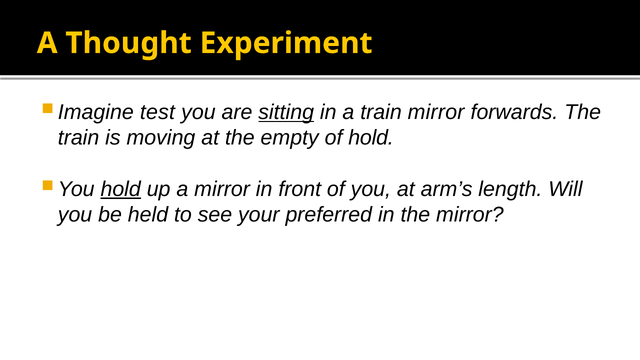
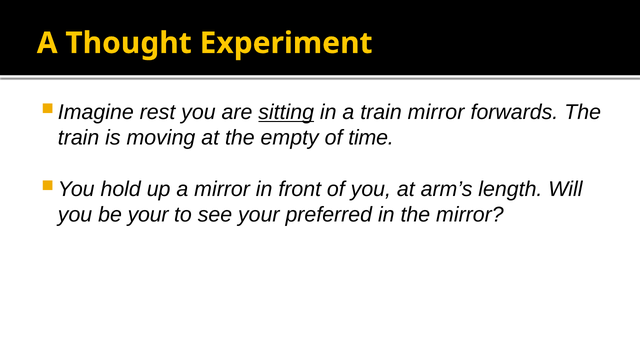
test: test -> rest (158, 112)
of hold: hold -> time (371, 138)
hold underline: present -> none (121, 189)
be held: held -> your (148, 215)
